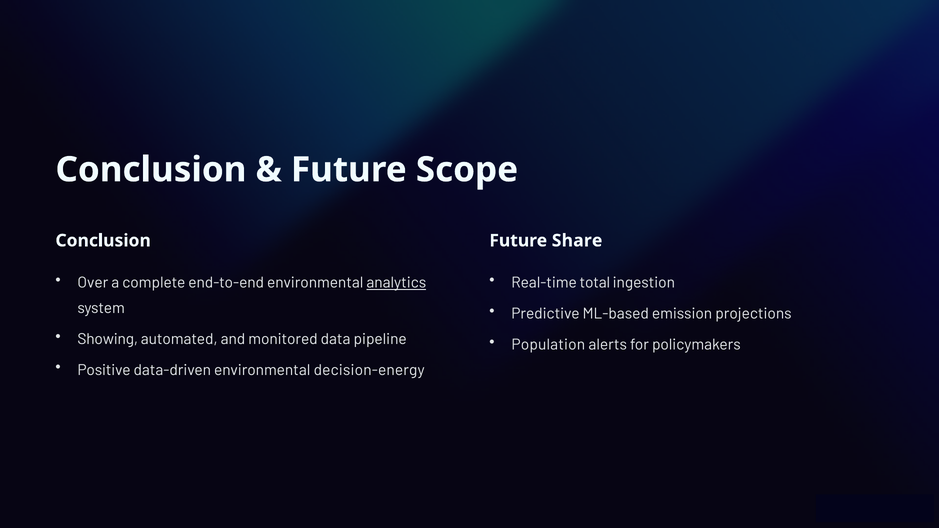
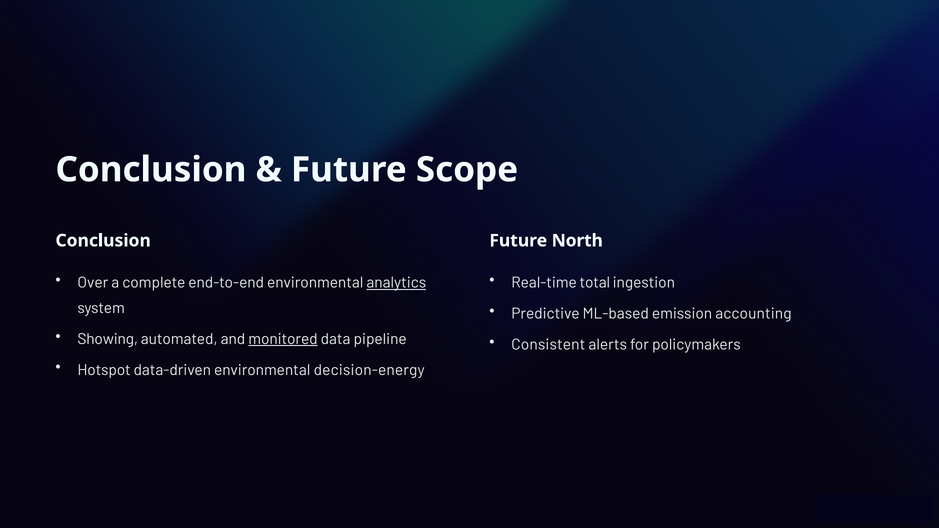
Share: Share -> North (577, 241)
projections: projections -> accounting (753, 314)
monitored underline: none -> present (283, 339)
Population: Population -> Consistent (548, 345)
Positive: Positive -> Hotspot (104, 370)
